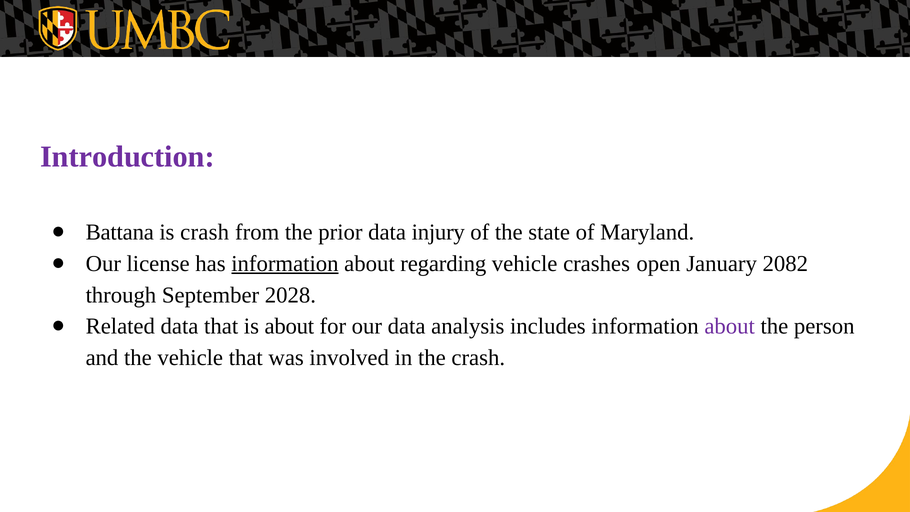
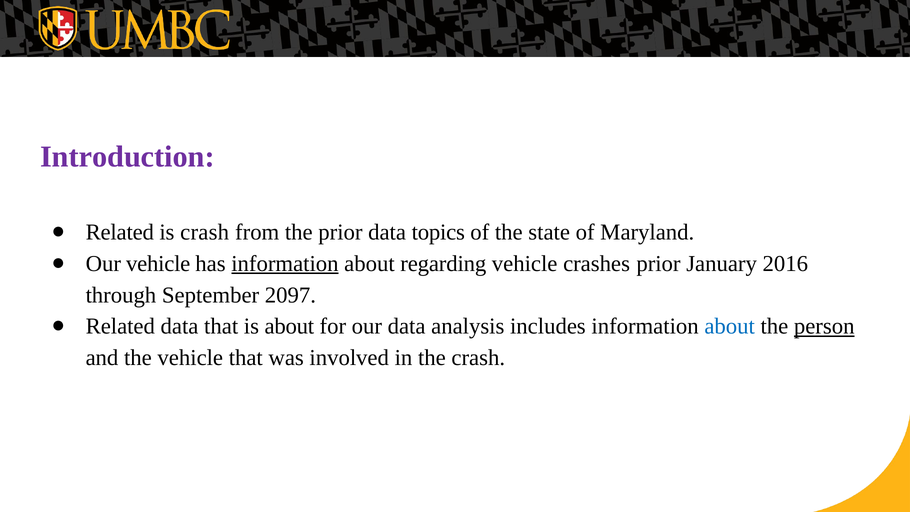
Battana: Battana -> Related (120, 232)
injury: injury -> topics (438, 232)
Our license: license -> vehicle (158, 264)
crashes open: open -> prior (659, 264)
2082: 2082 -> 2016 (785, 264)
2028: 2028 -> 2097 (290, 295)
about colour: purple -> blue (730, 326)
person underline: none -> present (824, 326)
